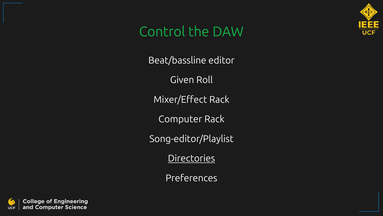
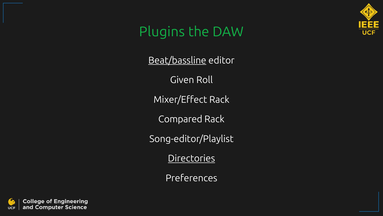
Control: Control -> Plugins (162, 32)
Beat/bassline underline: none -> present (177, 60)
Computer: Computer -> Compared (180, 119)
